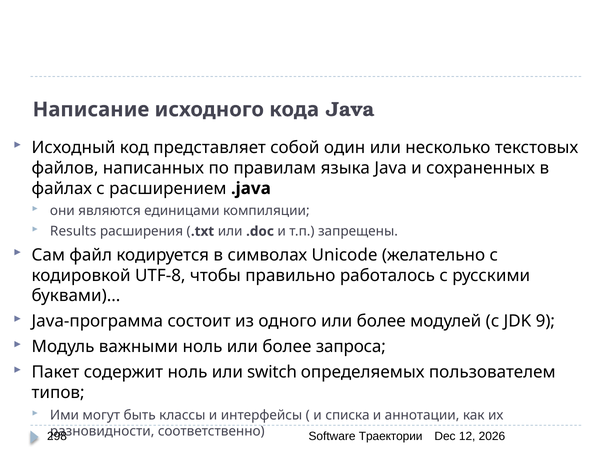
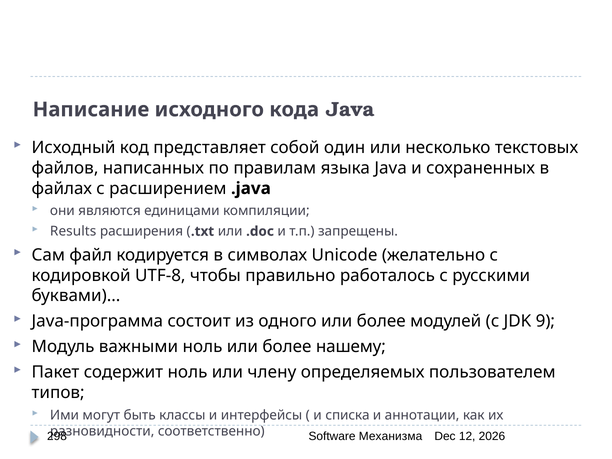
запроса: запроса -> нашему (351, 347)
switch: switch -> члену (272, 372)
Траектории: Траектории -> Механизма (391, 436)
